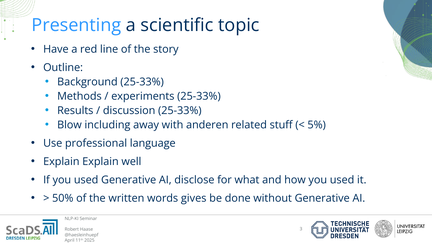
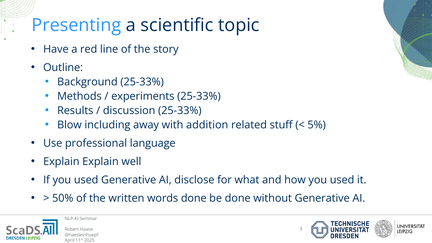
anderen: anderen -> addition (207, 125)
words gives: gives -> done (194, 198)
